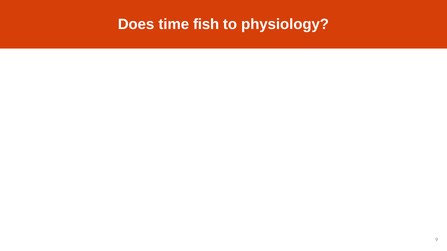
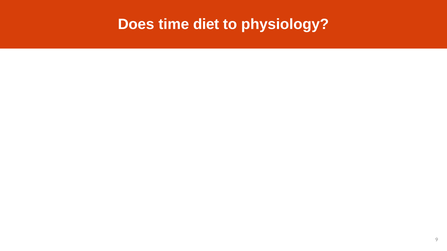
fish: fish -> diet (206, 24)
